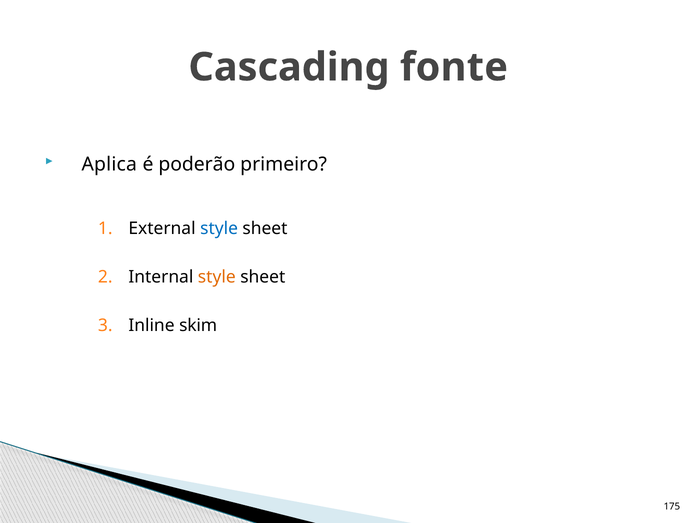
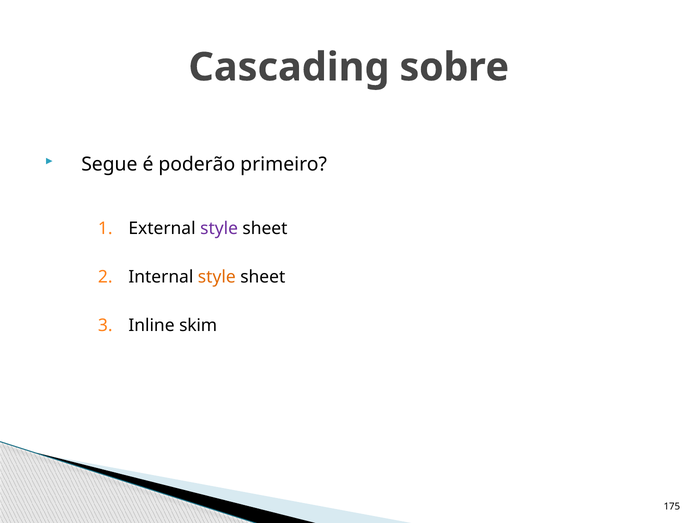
fonte: fonte -> sobre (454, 67)
Aplica: Aplica -> Segue (109, 164)
style colour: blue -> purple (219, 228)
